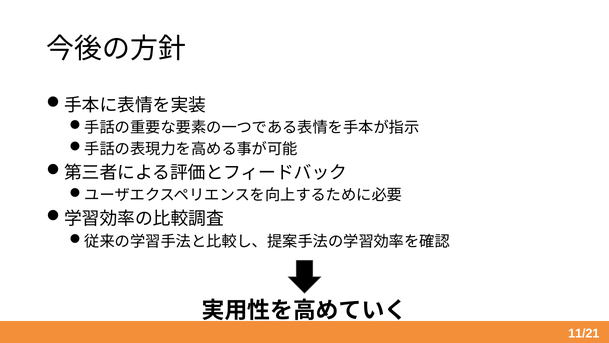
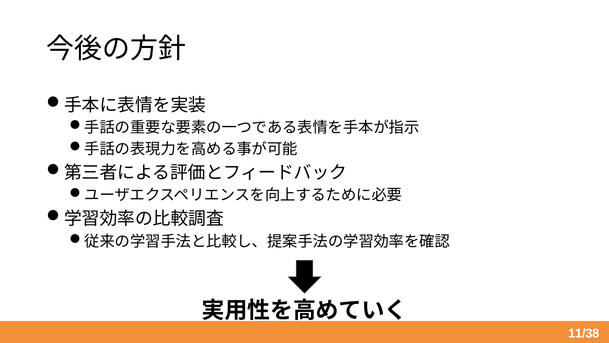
11/21: 11/21 -> 11/38 (584, 333)
